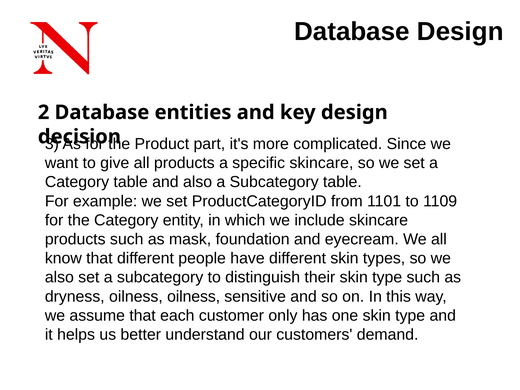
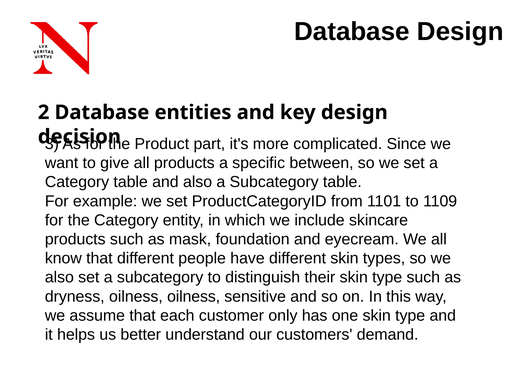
specific skincare: skincare -> between (321, 163)
